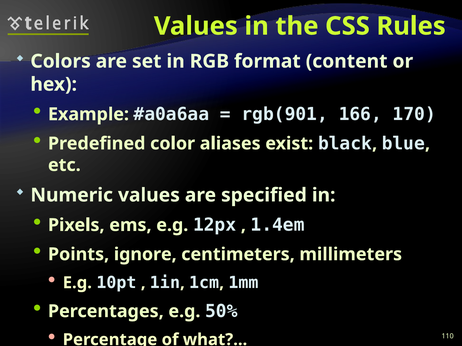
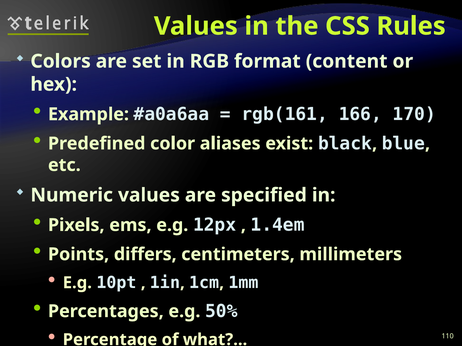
rgb(901: rgb(901 -> rgb(161 (285, 114)
ignore: ignore -> differs (145, 255)
